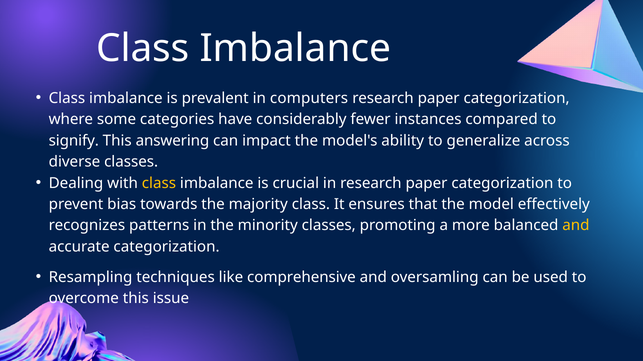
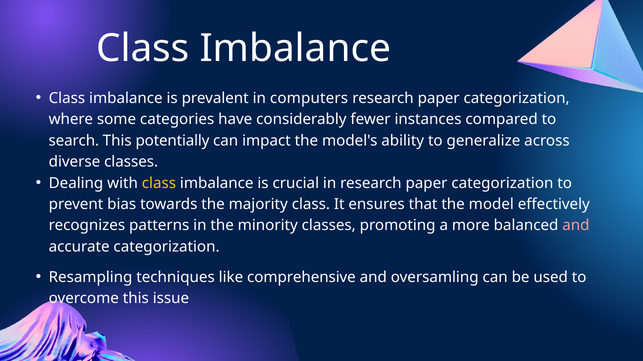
signify: signify -> search (74, 141)
answering: answering -> potentially (172, 141)
and colour: yellow -> pink (576, 226)
